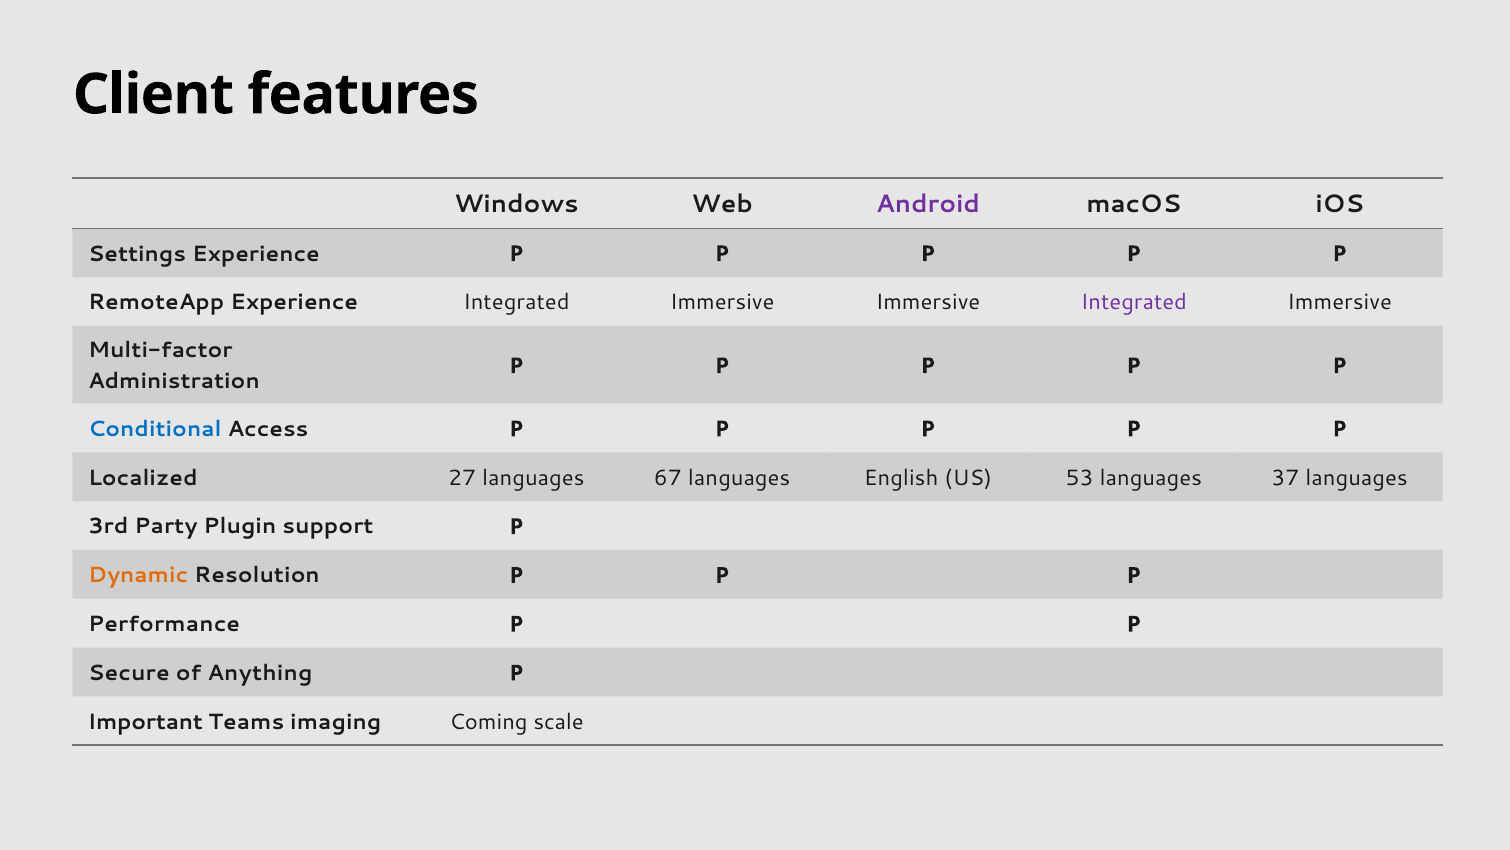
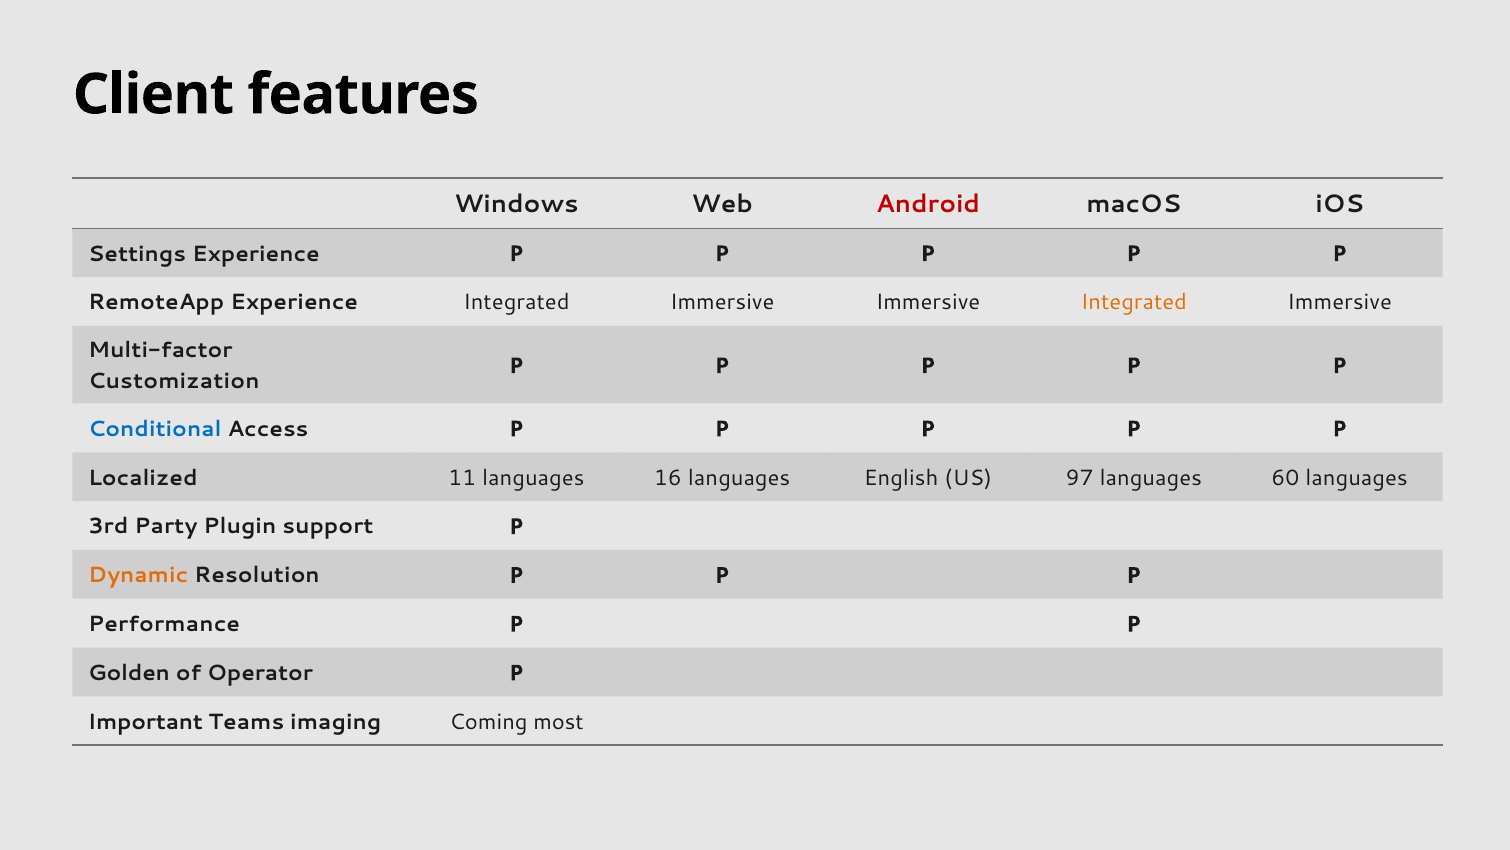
Android colour: purple -> red (928, 204)
Integrated colour: purple -> orange (1134, 302)
Administration: Administration -> Customization (174, 381)
27: 27 -> 11 (462, 478)
67: 67 -> 16 (668, 478)
53: 53 -> 97 (1080, 478)
37: 37 -> 60 (1285, 478)
Secure: Secure -> Golden (129, 673)
Anything: Anything -> Operator (260, 673)
scale: scale -> most (559, 721)
